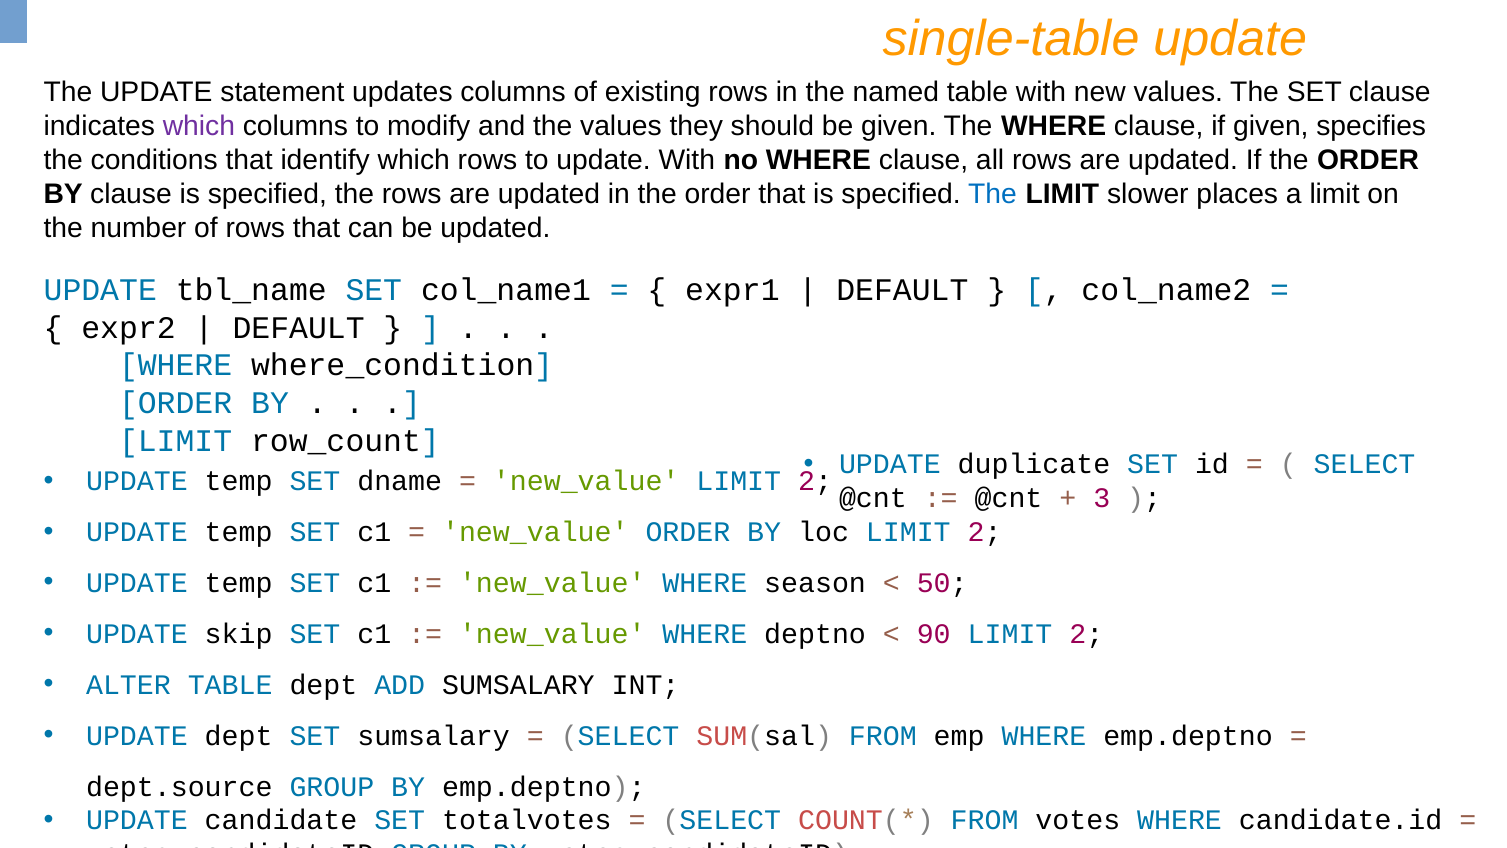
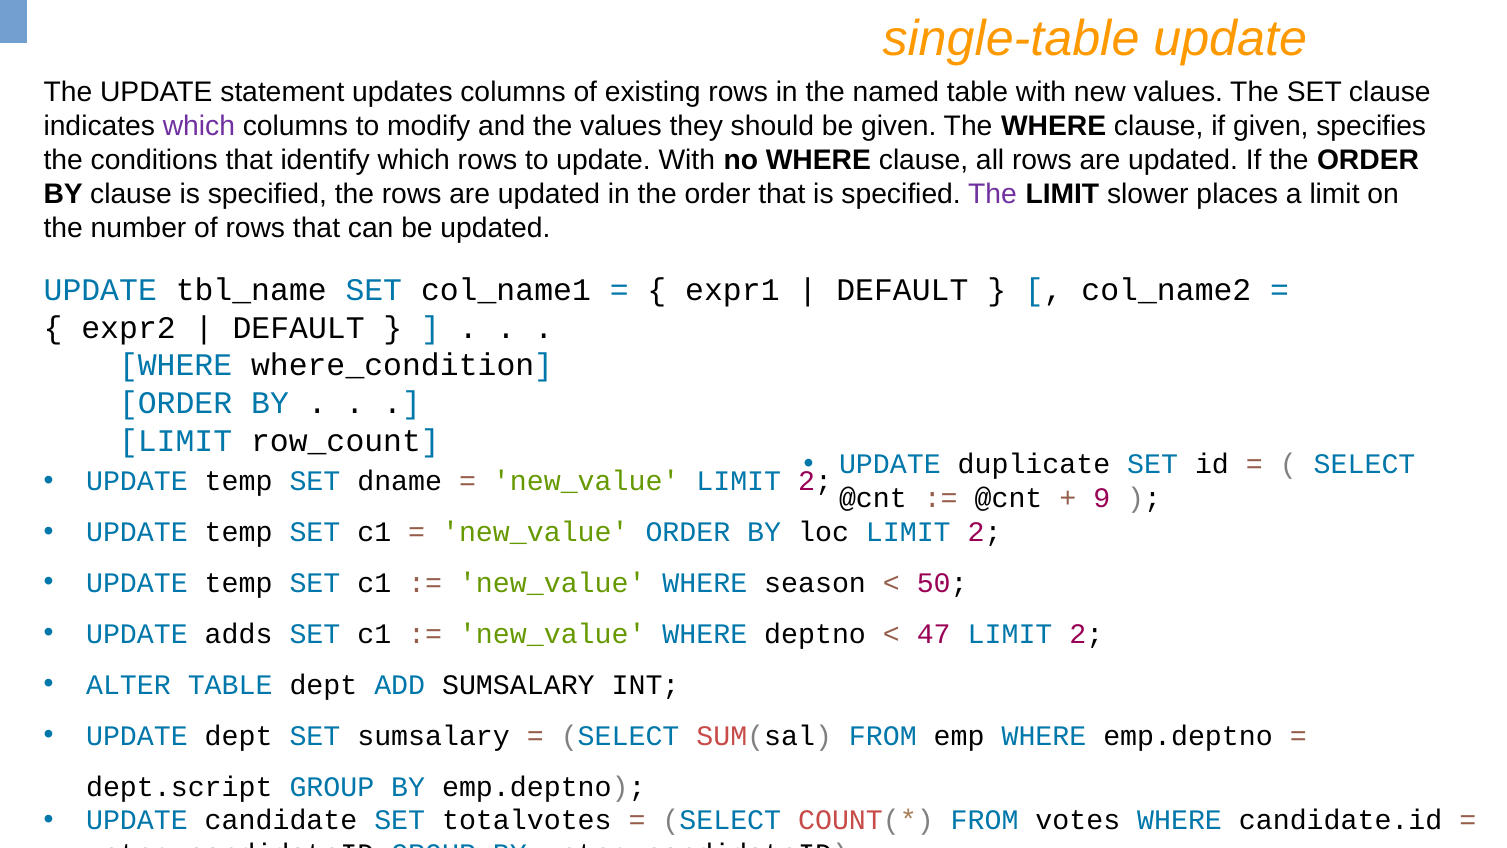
The colour: blue -> purple (992, 194)
3: 3 -> 9 (1102, 498)
skip: skip -> adds (239, 634)
90: 90 -> 47 (934, 634)
dept.source: dept.source -> dept.script (179, 786)
